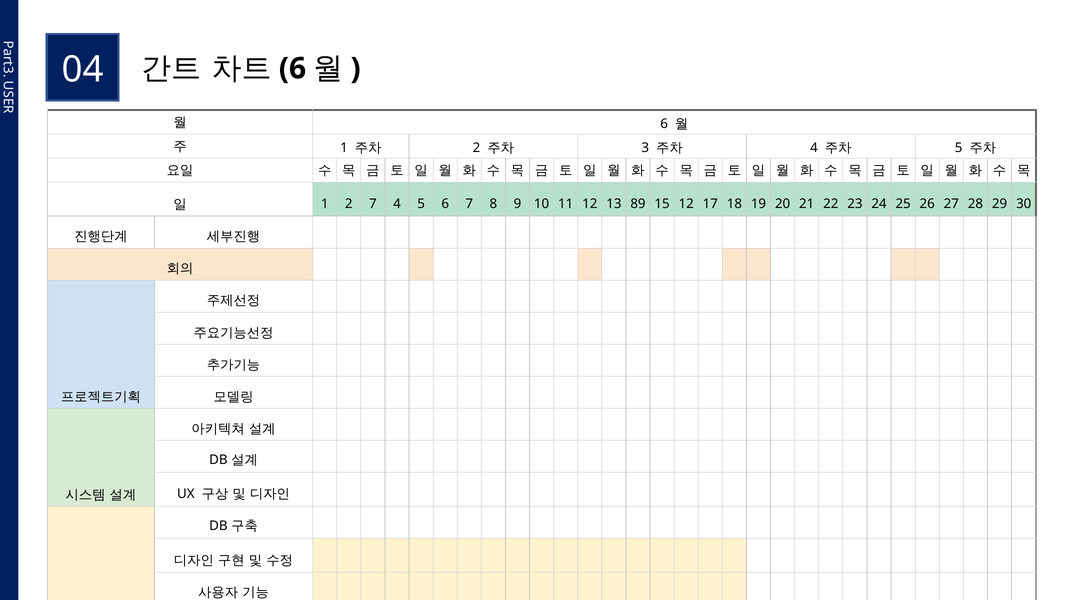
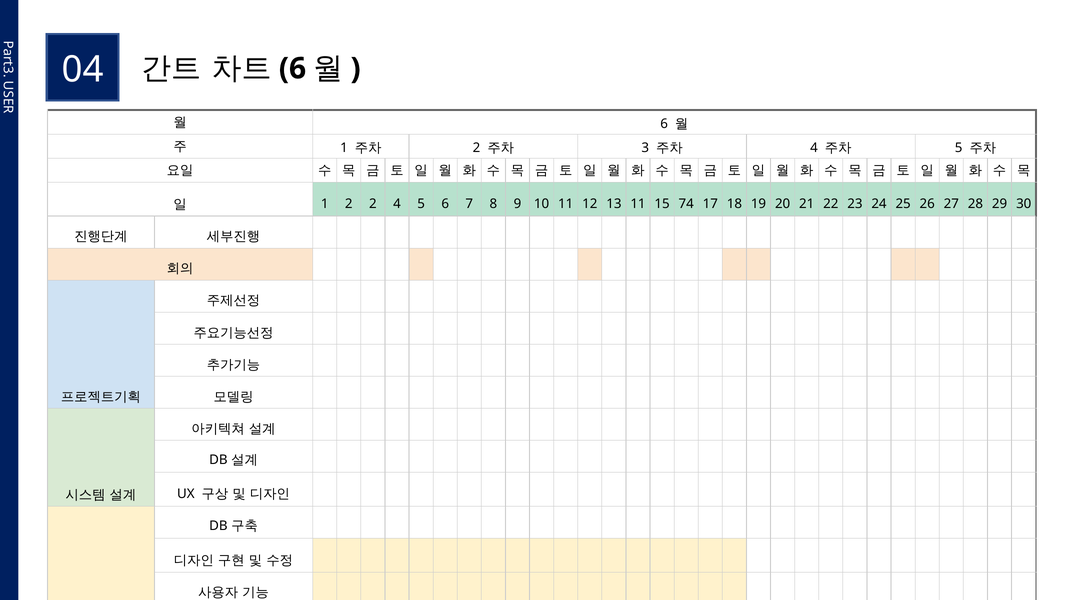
2 7: 7 -> 2 (373, 204)
13 89: 89 -> 11 (638, 204)
15 12: 12 -> 74 (686, 204)
